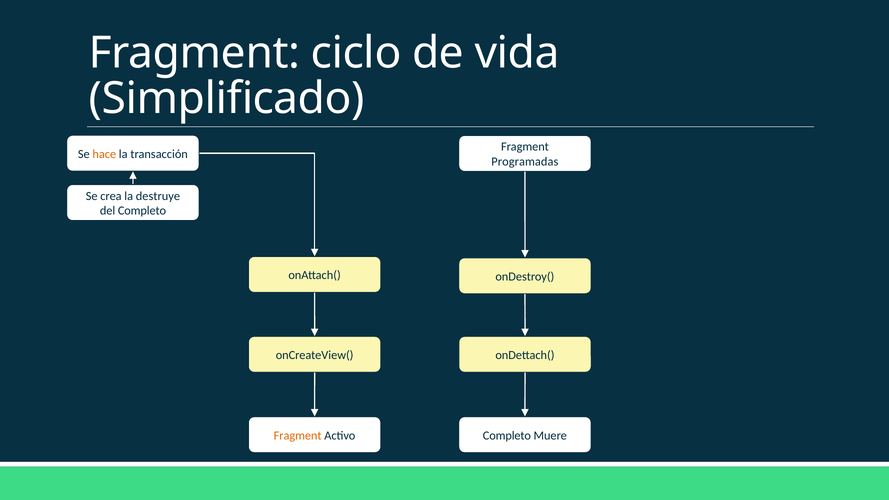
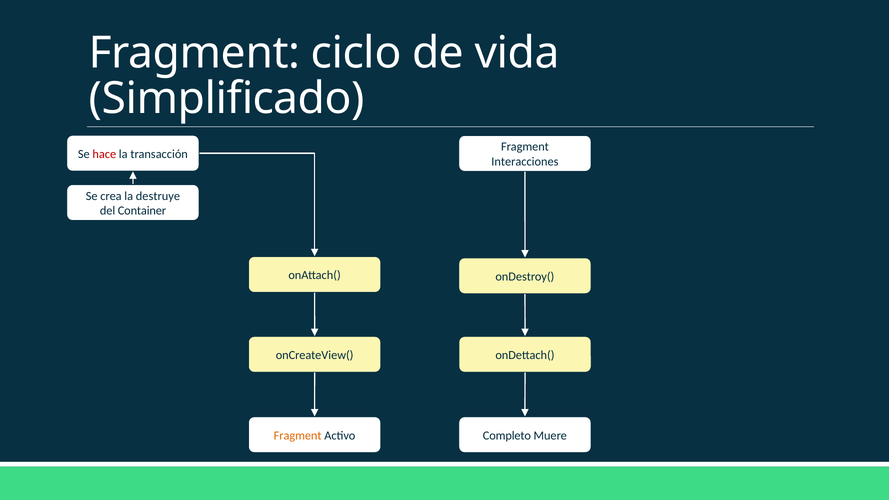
hace colour: orange -> red (104, 154)
Programadas: Programadas -> Interacciones (525, 162)
del Completo: Completo -> Container (142, 211)
